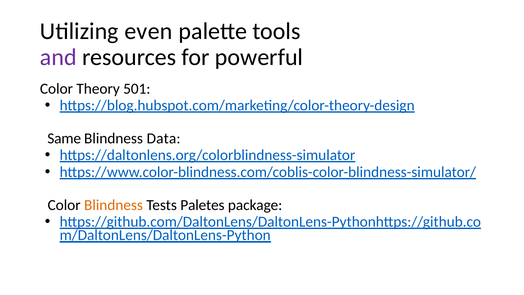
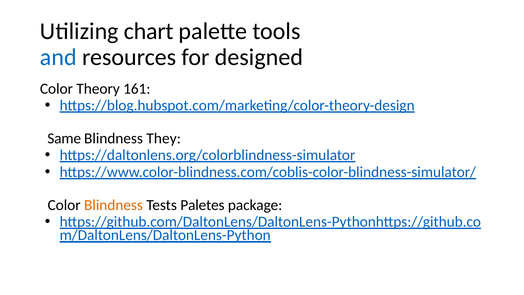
even: even -> chart (149, 31)
and colour: purple -> blue (58, 57)
powerful: powerful -> designed (259, 57)
501: 501 -> 161 (137, 89)
Data: Data -> They (164, 138)
